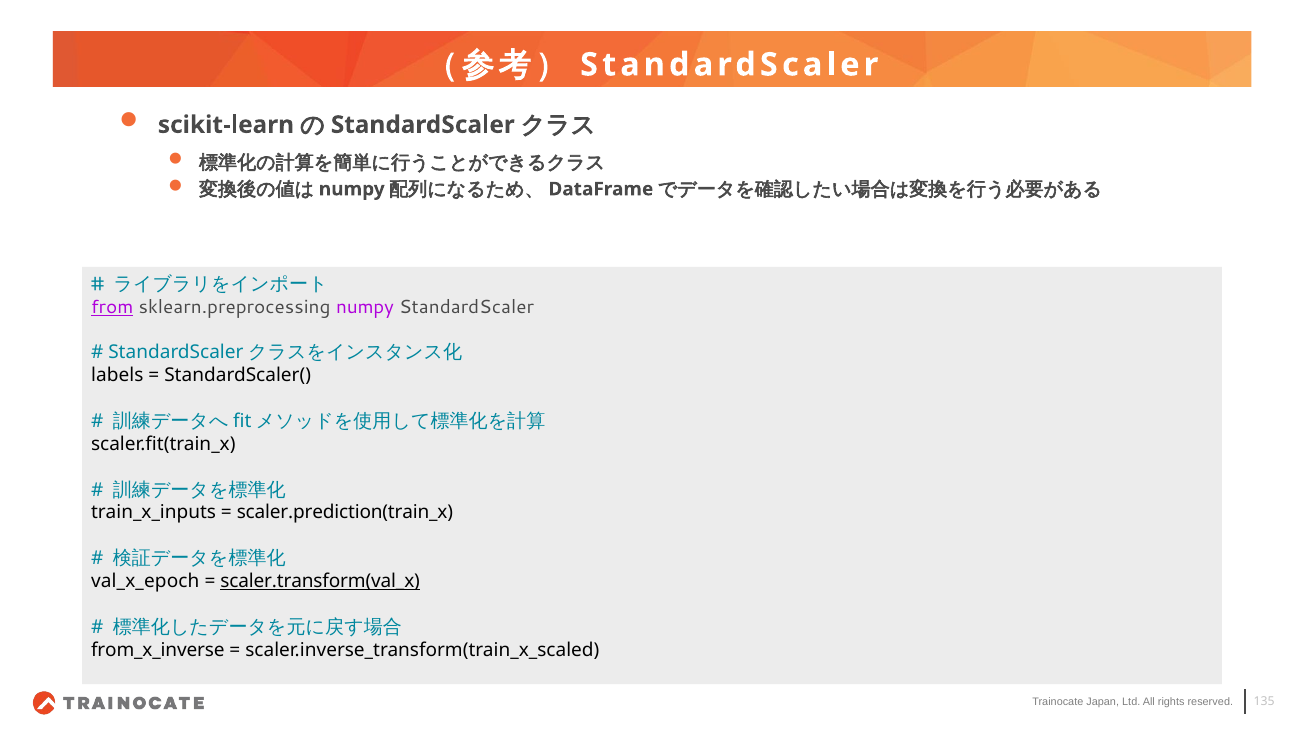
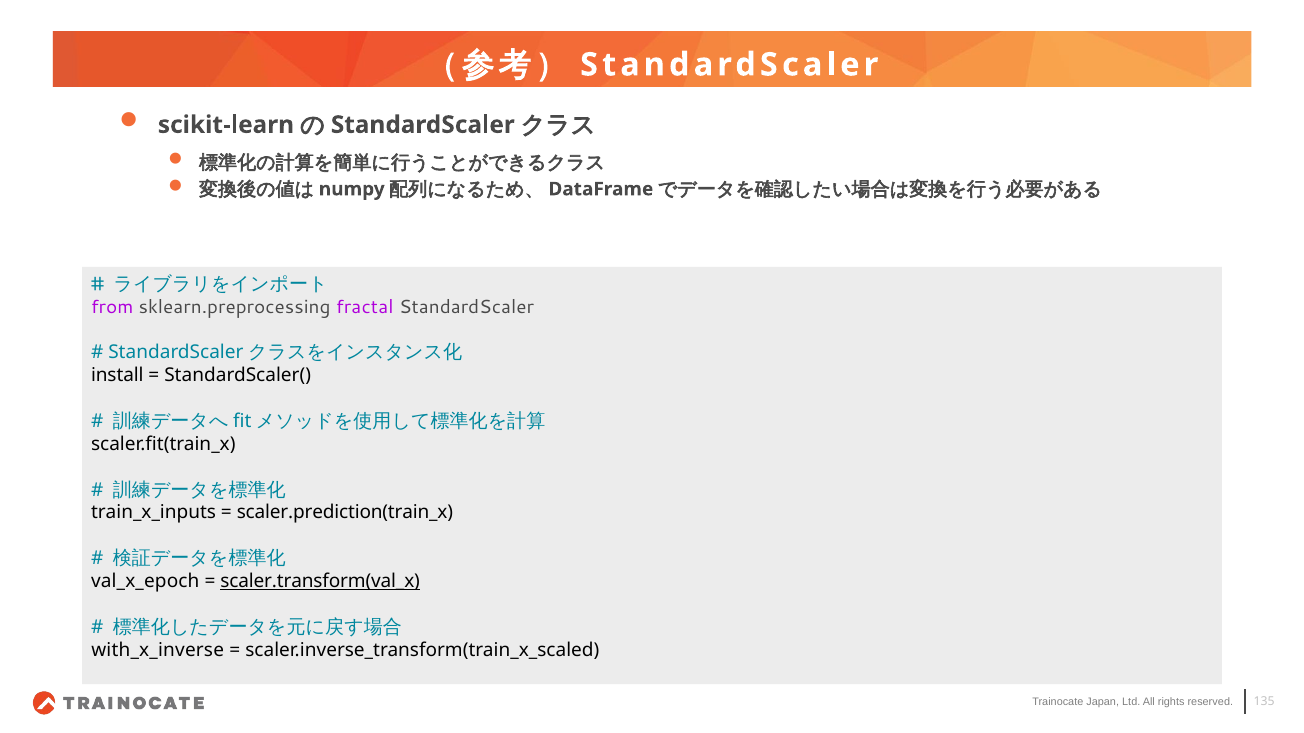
from underline: present -> none (112, 307)
sklearn.preprocessing numpy: numpy -> fractal (365, 307)
labels: labels -> install (117, 376)
from_x_inverse: from_x_inverse -> with_x_inverse (158, 650)
